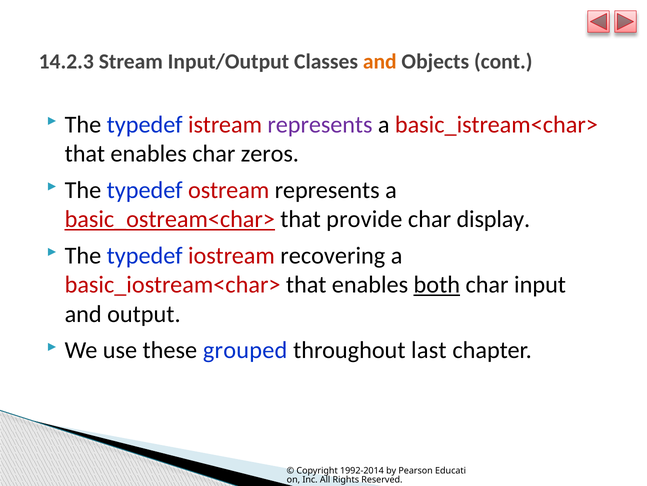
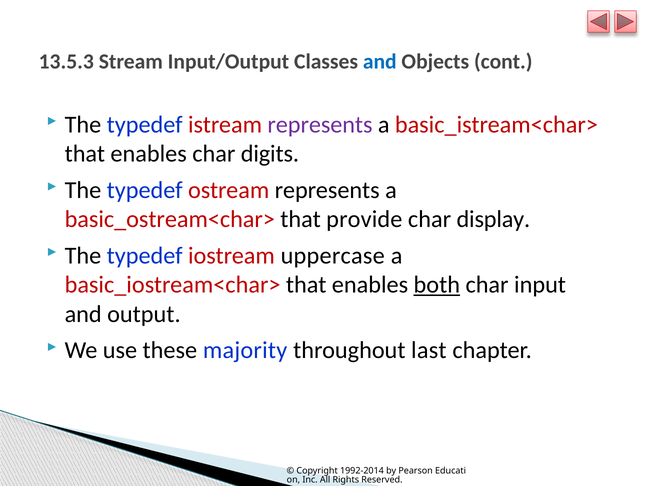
14.2.3: 14.2.3 -> 13.5.3 (66, 61)
and colour: orange -> blue (380, 61)
zeros: zeros -> digits (270, 153)
basic_ostream<char> underline: present -> none (170, 219)
recovering: recovering -> uppercase (333, 255)
grouped: grouped -> majority (245, 350)
